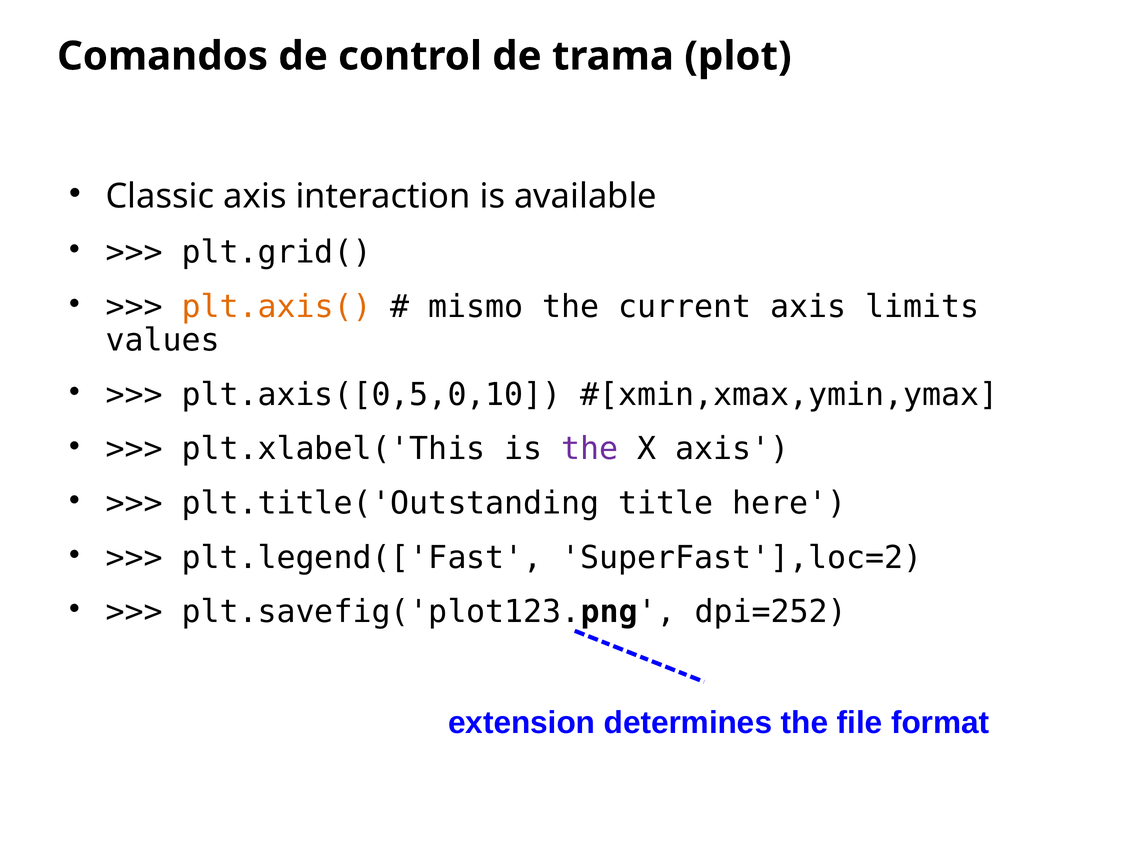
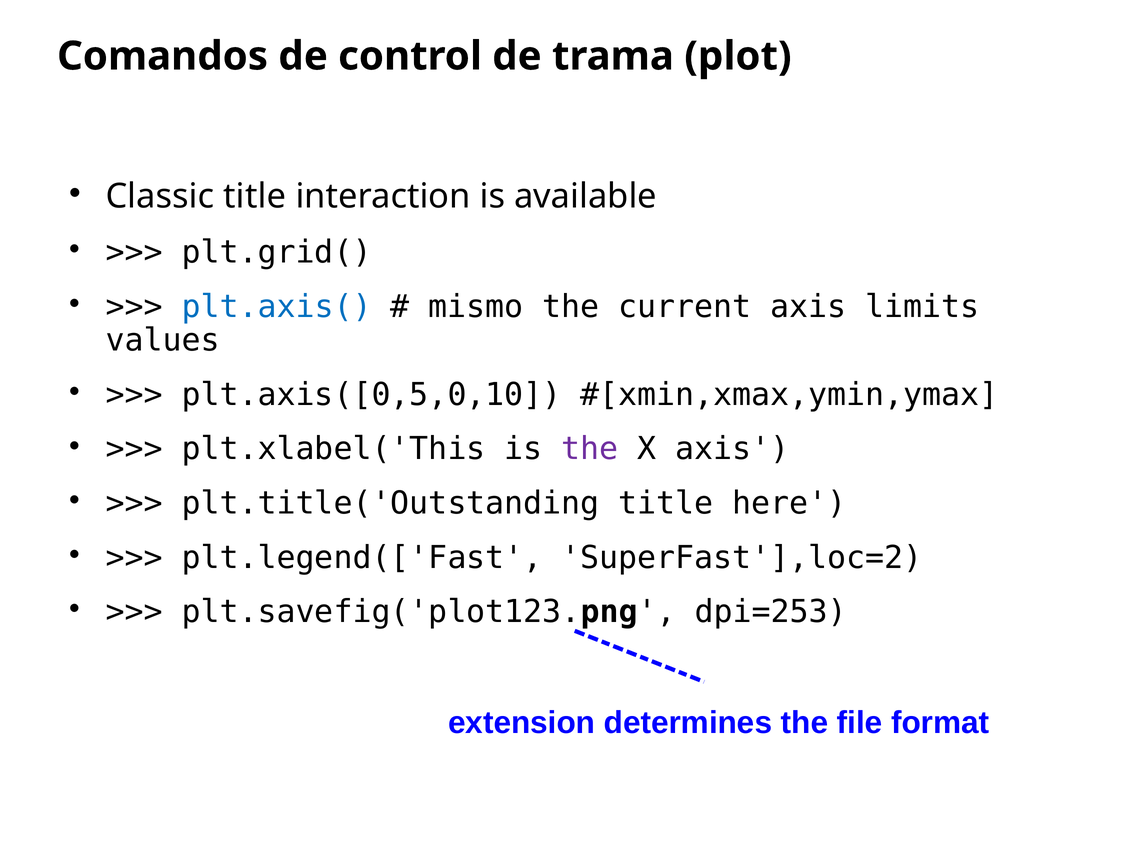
Classic axis: axis -> title (255, 196)
plt.axis( colour: orange -> blue (277, 306)
dpi=252: dpi=252 -> dpi=253 (771, 612)
